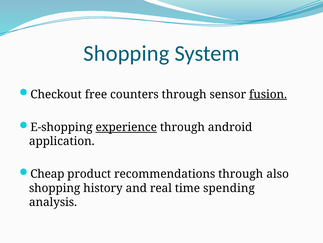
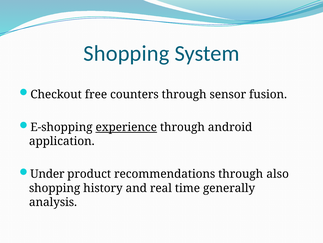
fusion underline: present -> none (268, 94)
Cheap: Cheap -> Under (47, 174)
spending: spending -> generally (229, 188)
